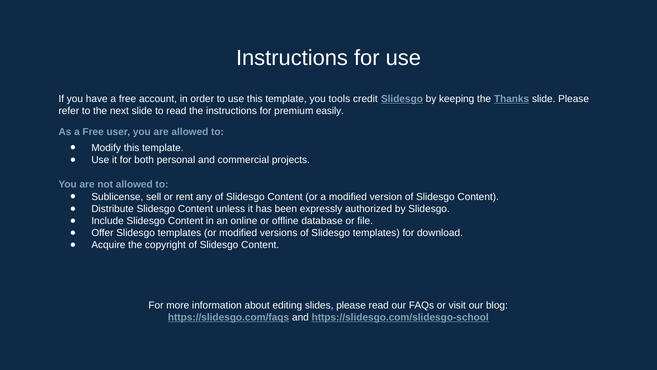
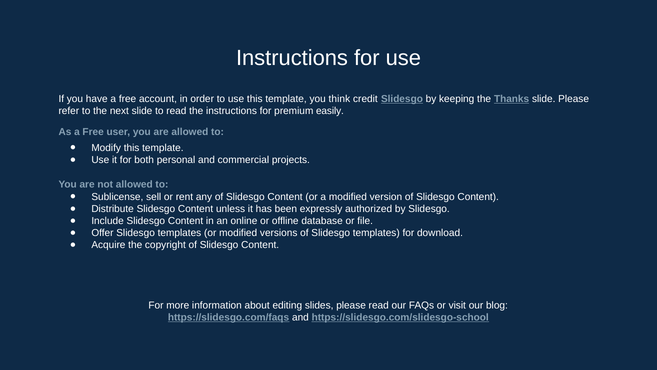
tools: tools -> think (339, 99)
